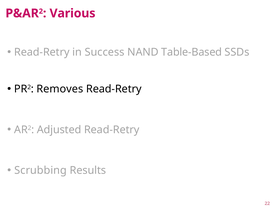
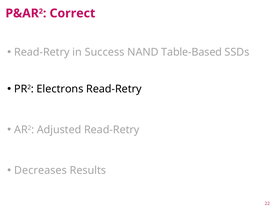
Various: Various -> Correct (72, 13)
Removes: Removes -> Electrons (60, 89)
Scrubbing: Scrubbing -> Decreases (41, 170)
